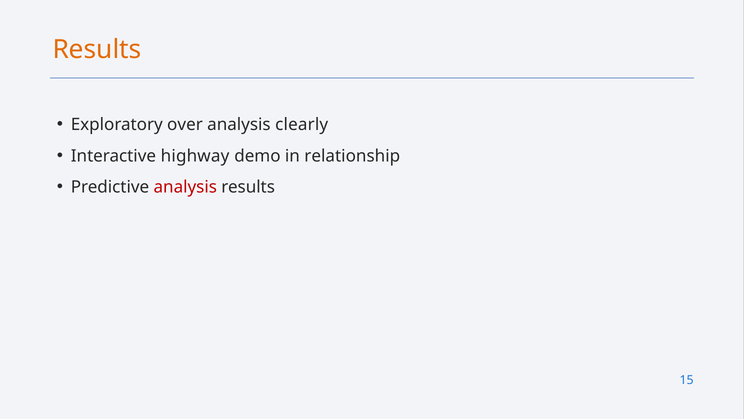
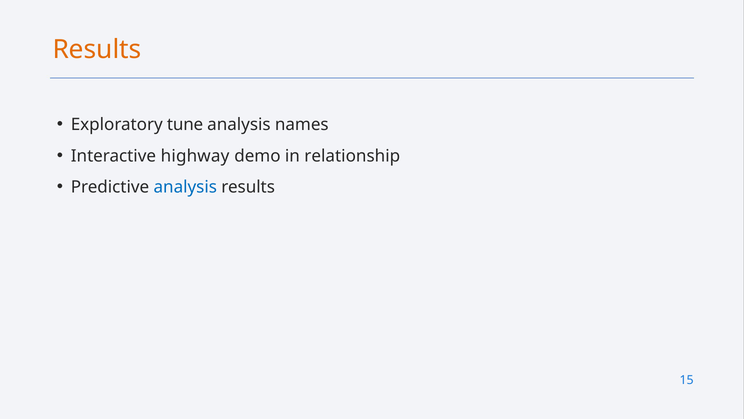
over: over -> tune (185, 124)
clearly: clearly -> names (302, 124)
analysis colour: red -> blue (185, 187)
